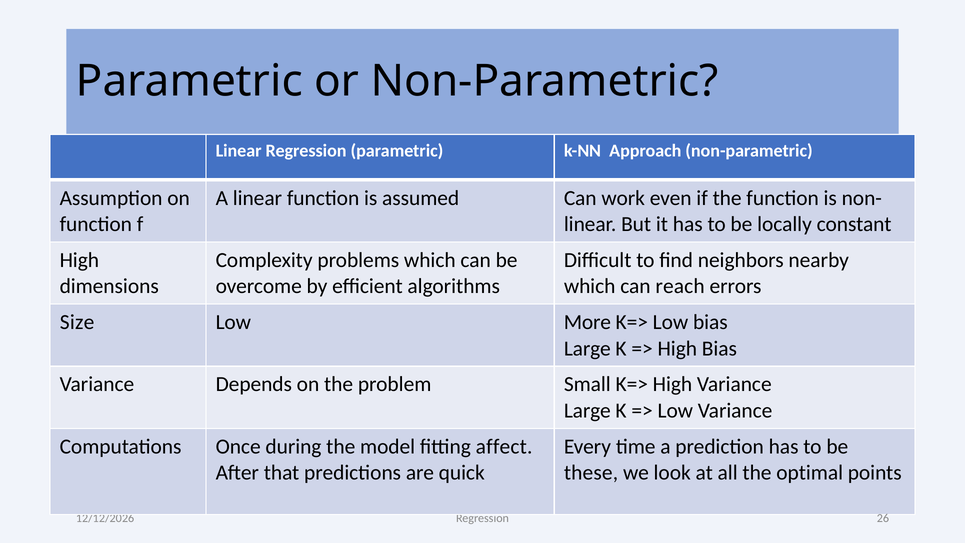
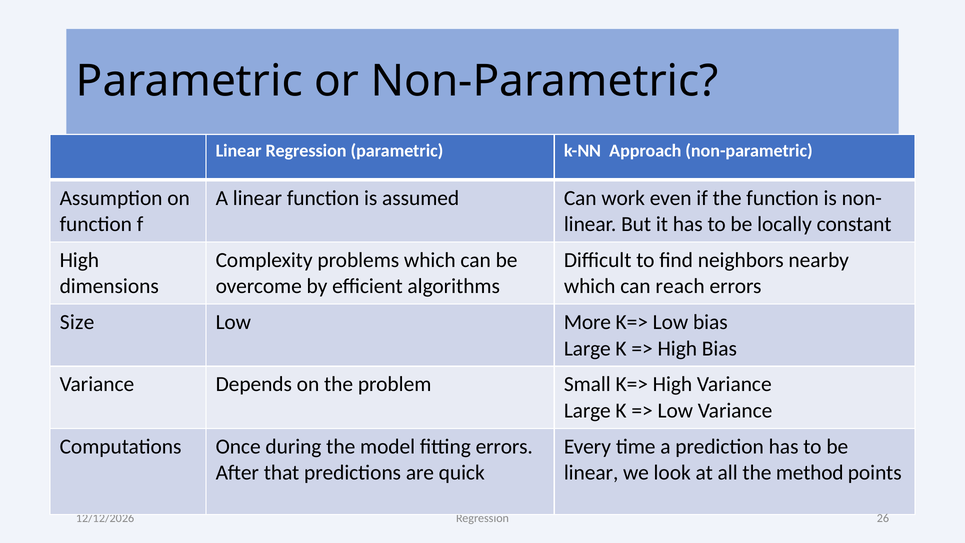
fitting affect: affect -> errors (504, 446)
these: these -> linear (591, 473)
optimal: optimal -> method (810, 473)
